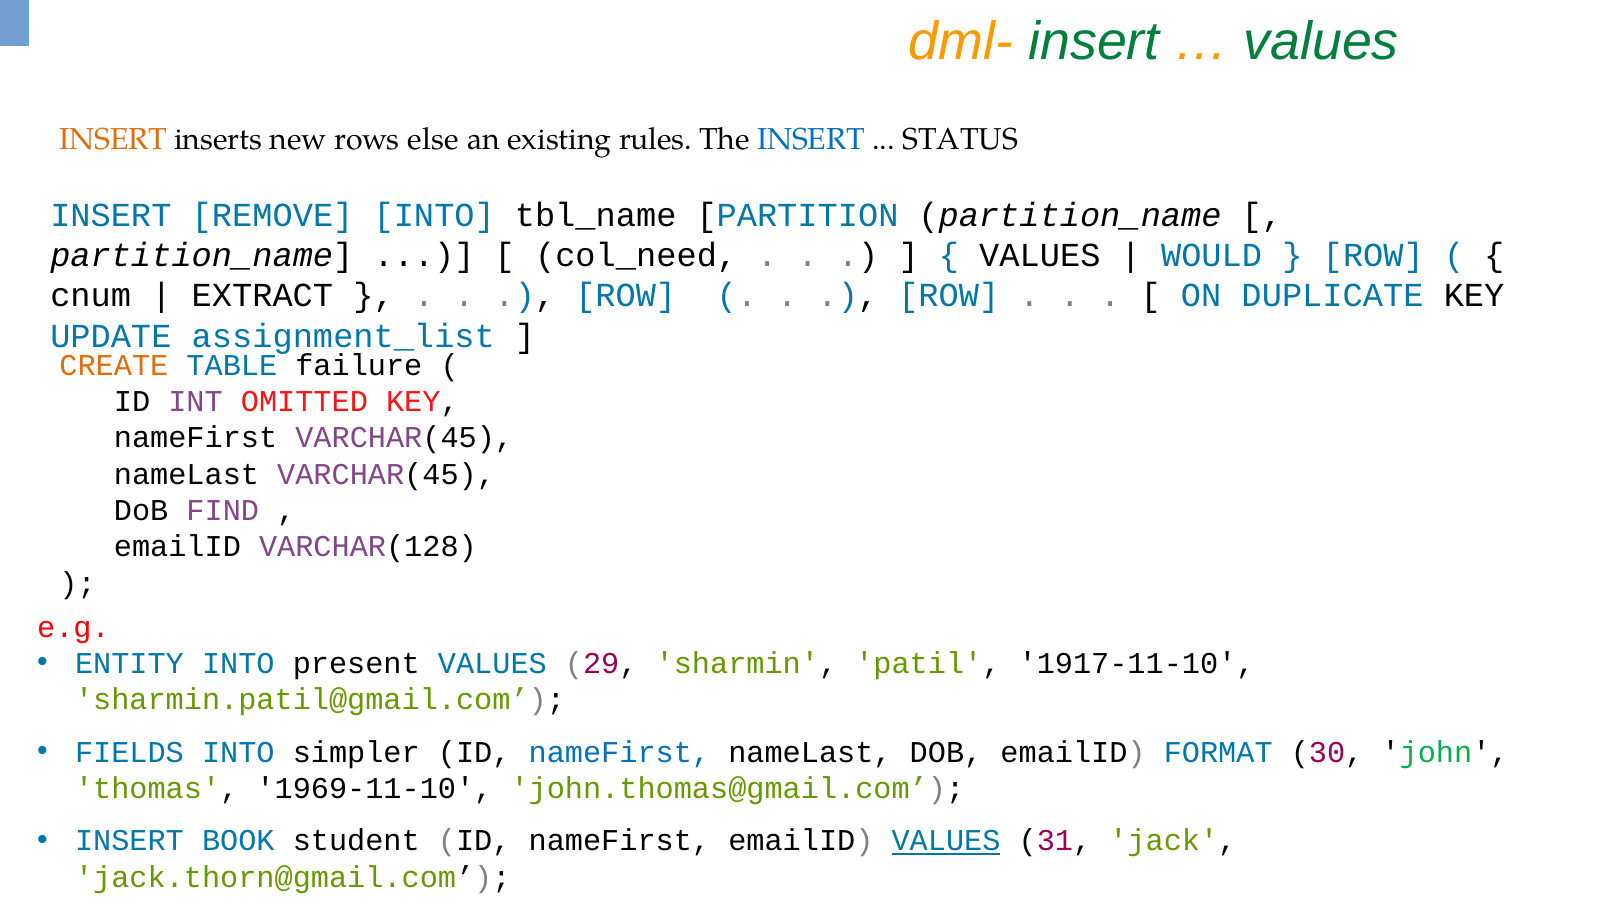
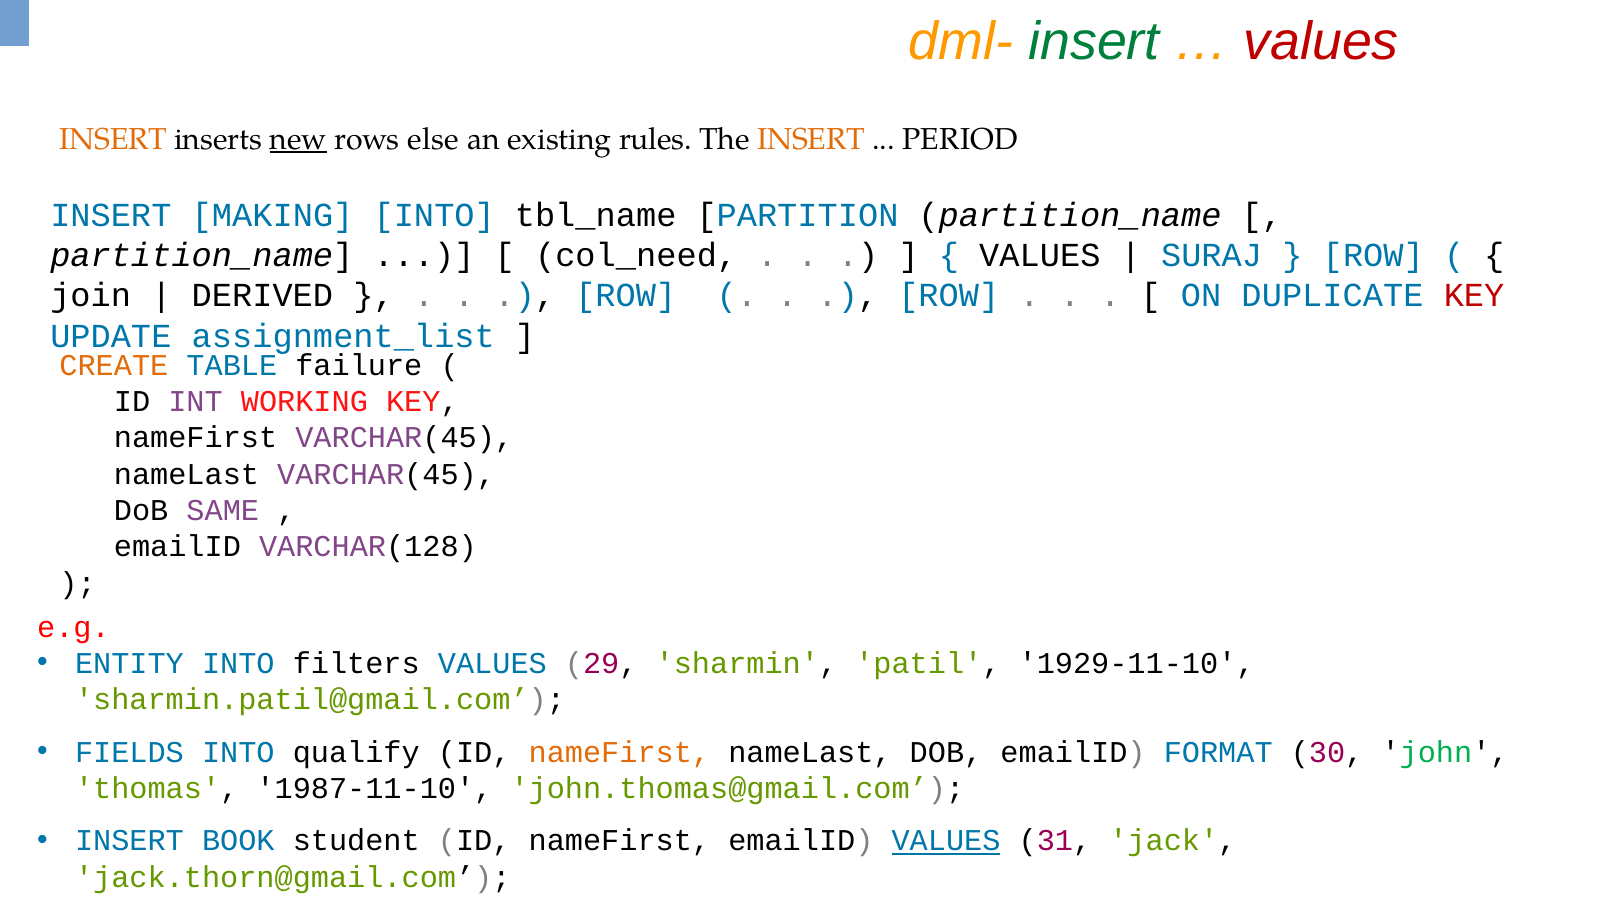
values colour: green -> red (1321, 42)
new underline: none -> present (298, 139)
INSERT colour: blue -> orange (811, 139)
STATUS: STATUS -> PERIOD (960, 139)
REMOVE: REMOVE -> MAKING (273, 215)
WOULD: WOULD -> SURAJ (1212, 256)
cnum: cnum -> join (91, 296)
EXTRACT: EXTRACT -> DERIVED (262, 296)
KEY colour: black -> red (1474, 296)
OMITTED: OMITTED -> WORKING (304, 402)
FIND: FIND -> SAME (223, 511)
present: present -> filters (356, 664)
1917-11-10: 1917-11-10 -> 1929-11-10 (1137, 664)
simpler: simpler -> qualify (356, 753)
nameFirst colour: blue -> orange (619, 753)
1969-11-10: 1969-11-10 -> 1987-11-10 (374, 789)
